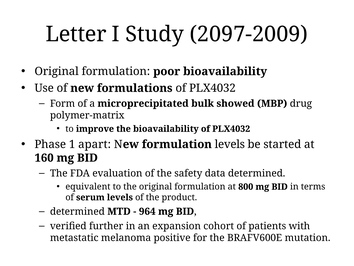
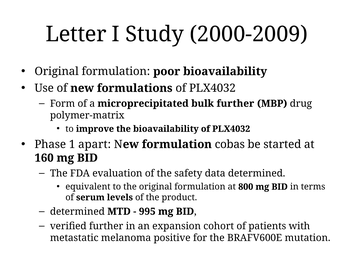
2097-2009: 2097-2009 -> 2000-2009 (249, 34)
bulk showed: showed -> further (235, 103)
formulation levels: levels -> cobas (230, 144)
964: 964 -> 995 (147, 211)
